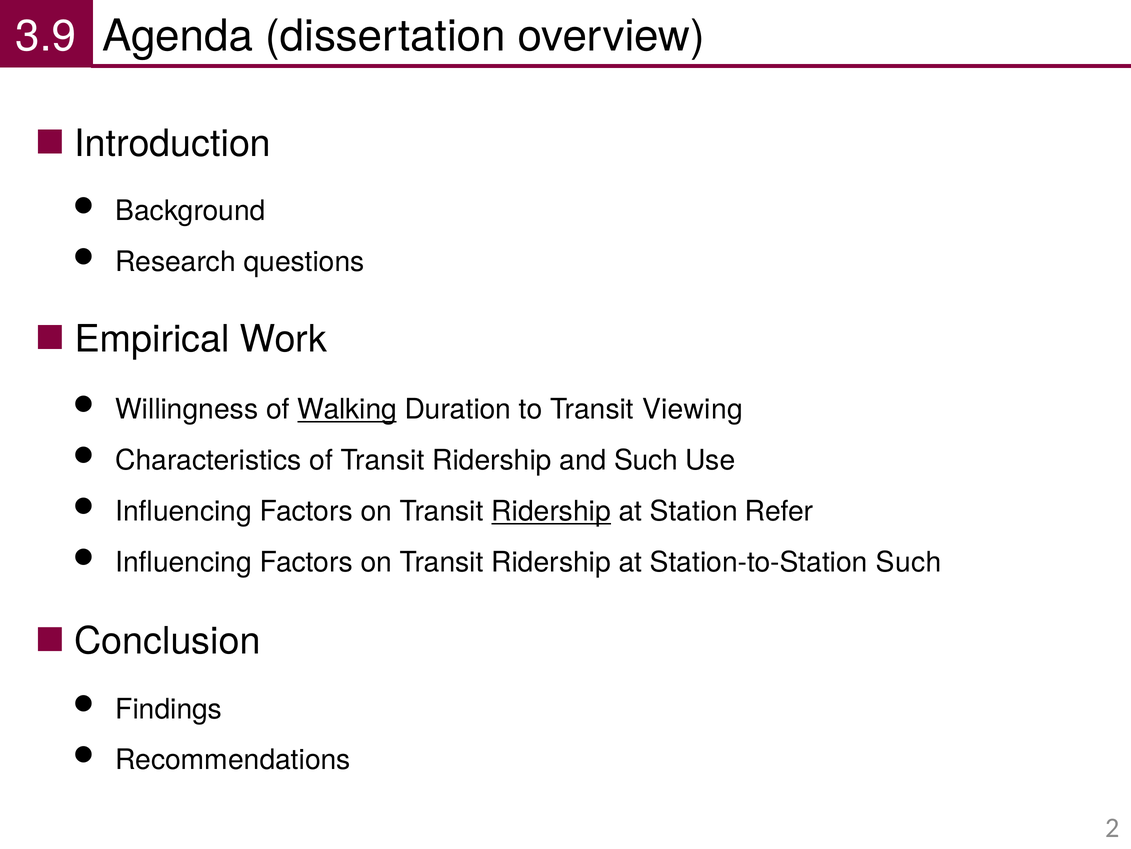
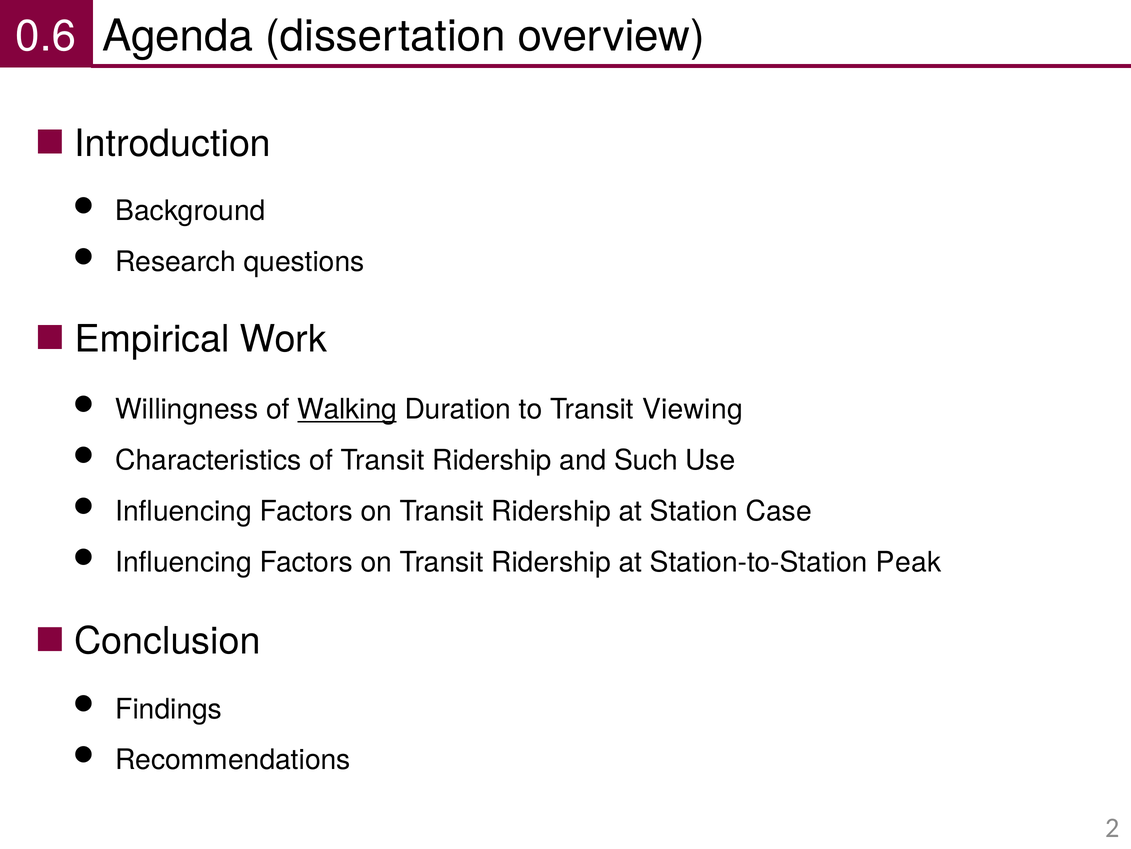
3.9: 3.9 -> 0.6 (46, 36)
Ridership underline: present -> none (551, 511)
Refer: Refer -> Case (779, 511)
Station-to-Station Such: Such -> Peak (909, 562)
